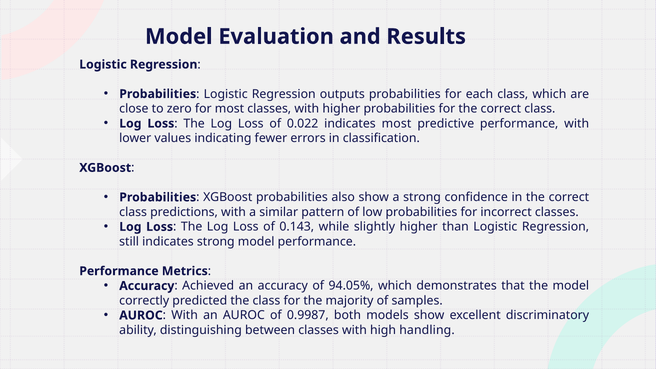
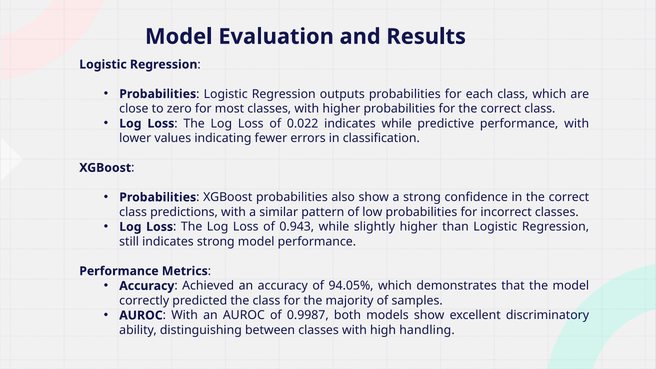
indicates most: most -> while (397, 123)
0.143: 0.143 -> 0.943 (297, 227)
